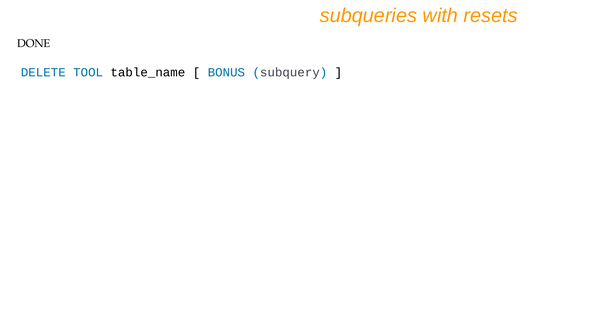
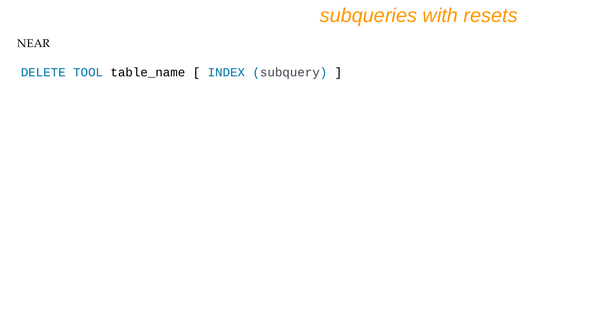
DONE: DONE -> NEAR (34, 44)
BONUS: BONUS -> INDEX (226, 72)
